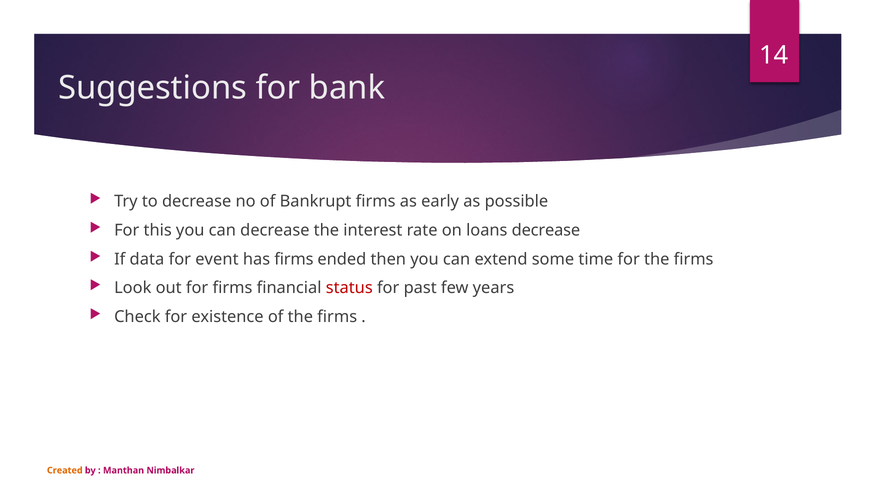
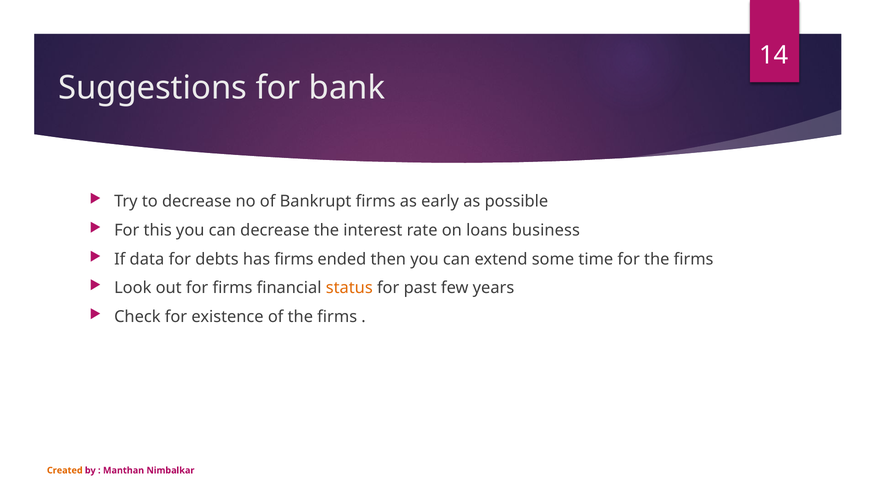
loans decrease: decrease -> business (546, 230)
event: event -> debts (217, 259)
status colour: red -> orange (349, 288)
